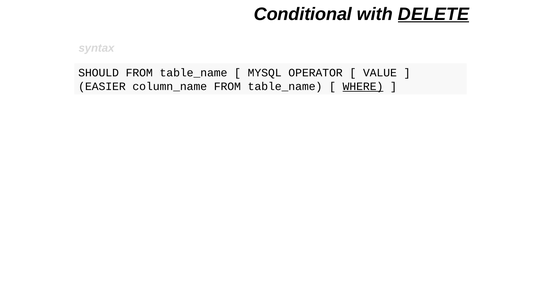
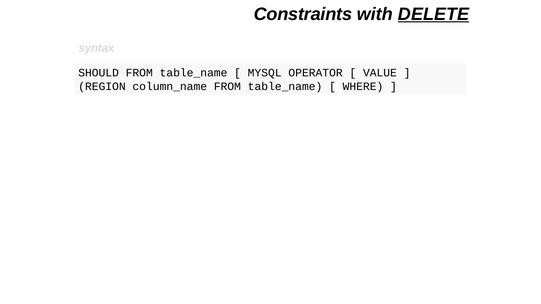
Conditional: Conditional -> Constraints (303, 14)
EASIER: EASIER -> REGION (102, 87)
WHERE underline: present -> none (363, 87)
